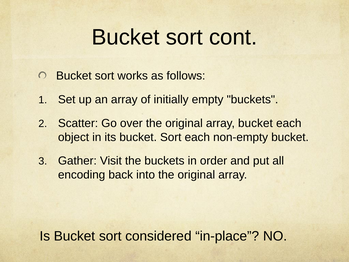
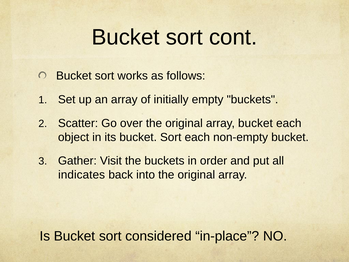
encoding: encoding -> indicates (82, 175)
